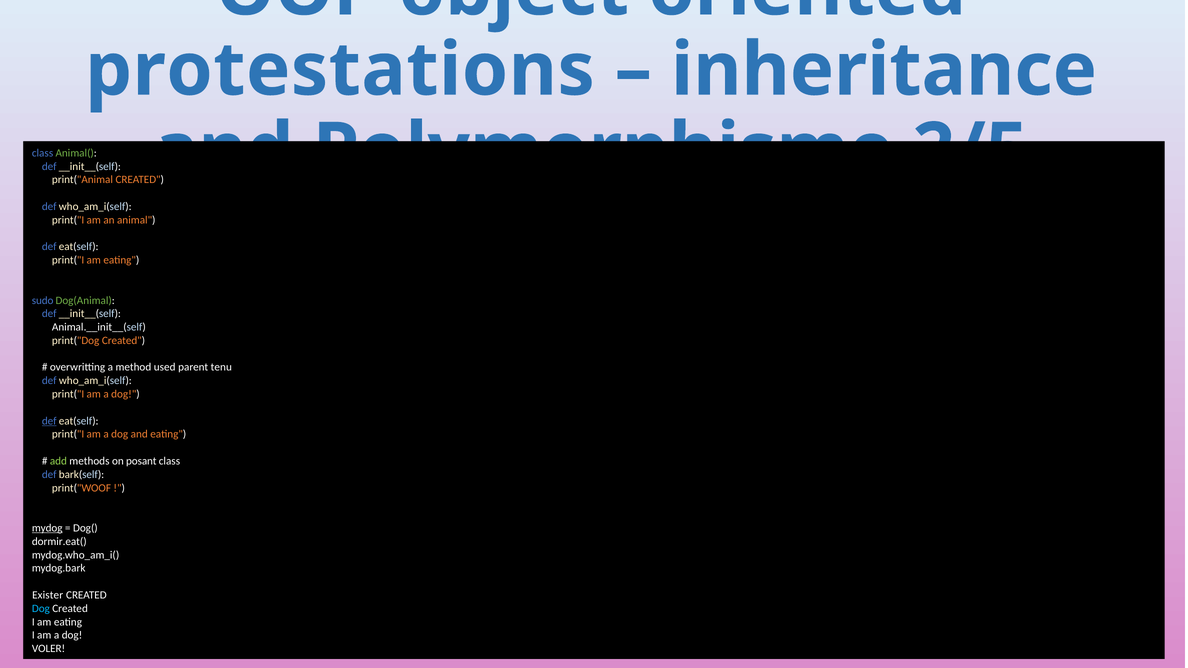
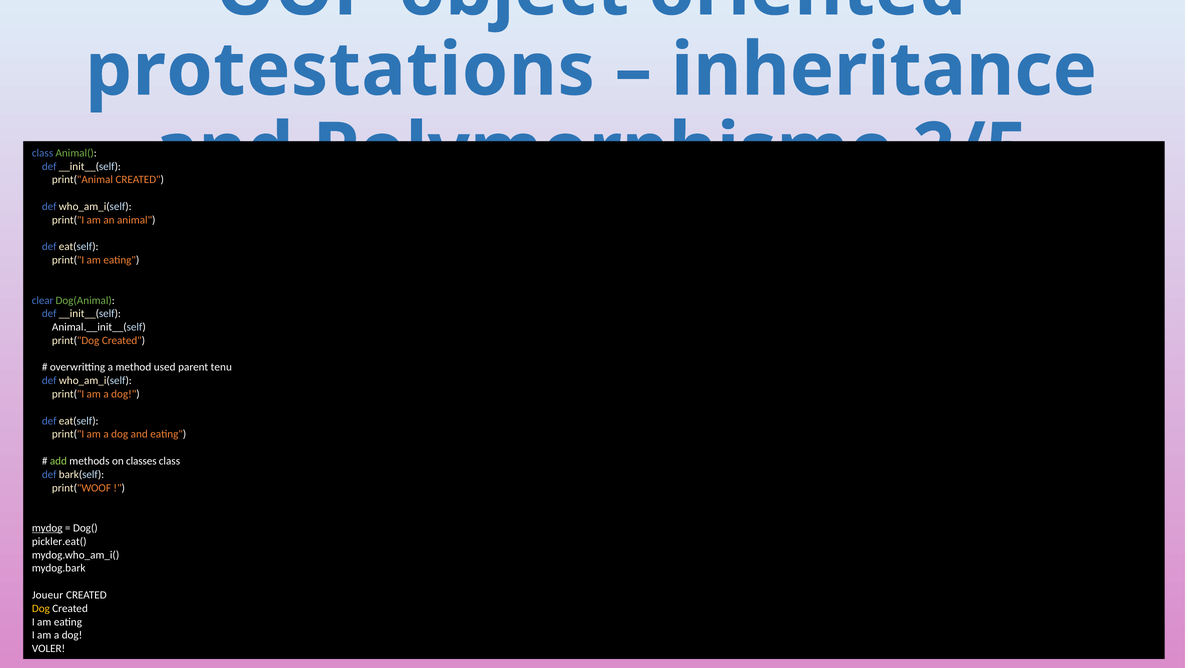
sudo: sudo -> clear (43, 300)
def underline: present -> none (49, 421)
posant: posant -> classes (141, 461)
dormir.eat(: dormir.eat( -> pickler.eat( (59, 542)
Exister: Exister -> Joueur (48, 595)
Dog colour: light blue -> yellow (41, 609)
